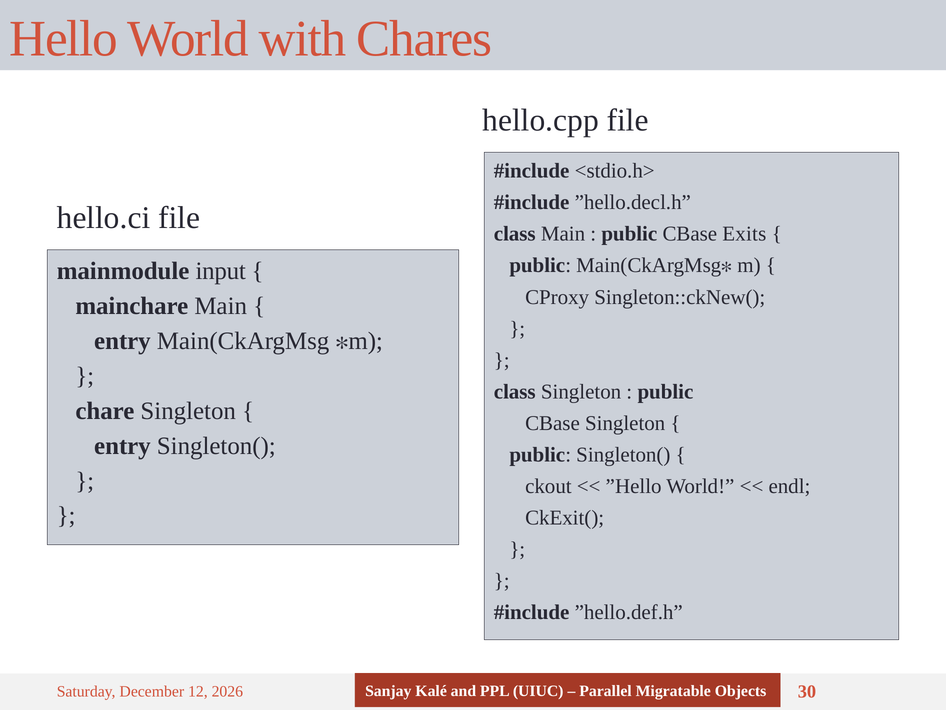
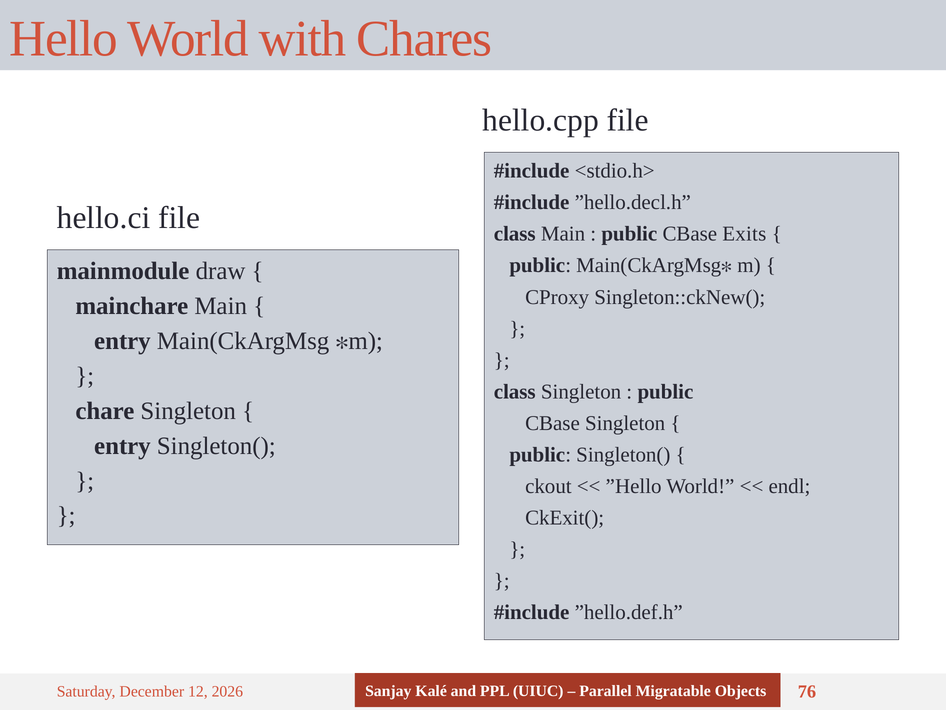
input: input -> draw (221, 271)
30: 30 -> 76 (807, 691)
